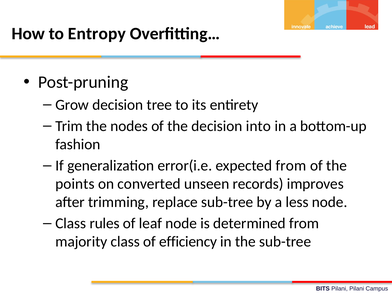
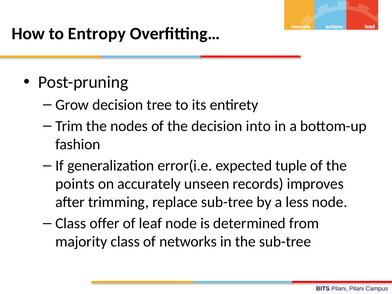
expected from: from -> tuple (291, 166)
converted: converted -> accurately (149, 184)
rules: rules -> offer (105, 223)
efficiency: efficiency -> networks (188, 242)
